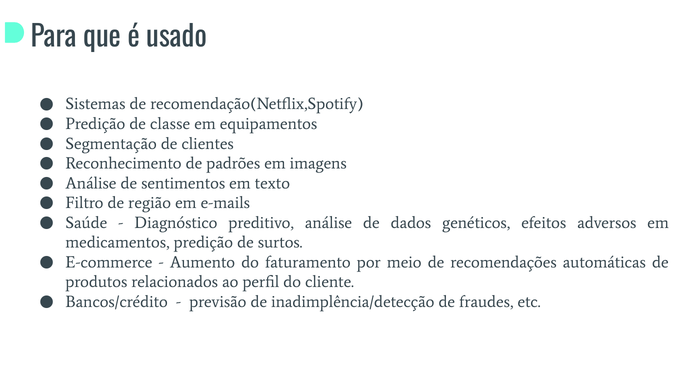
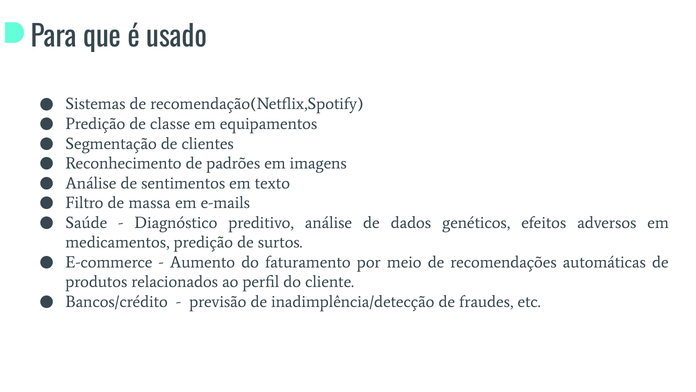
região: região -> massa (150, 203)
